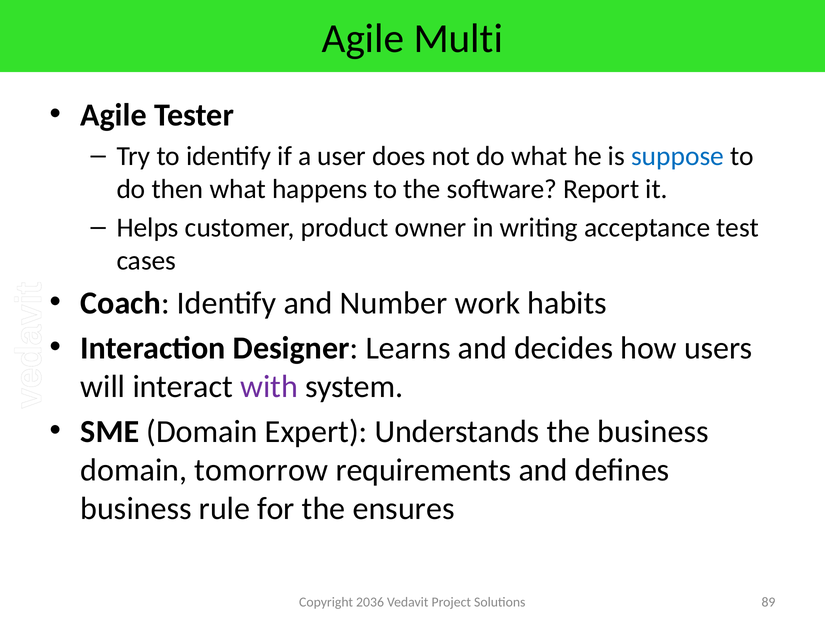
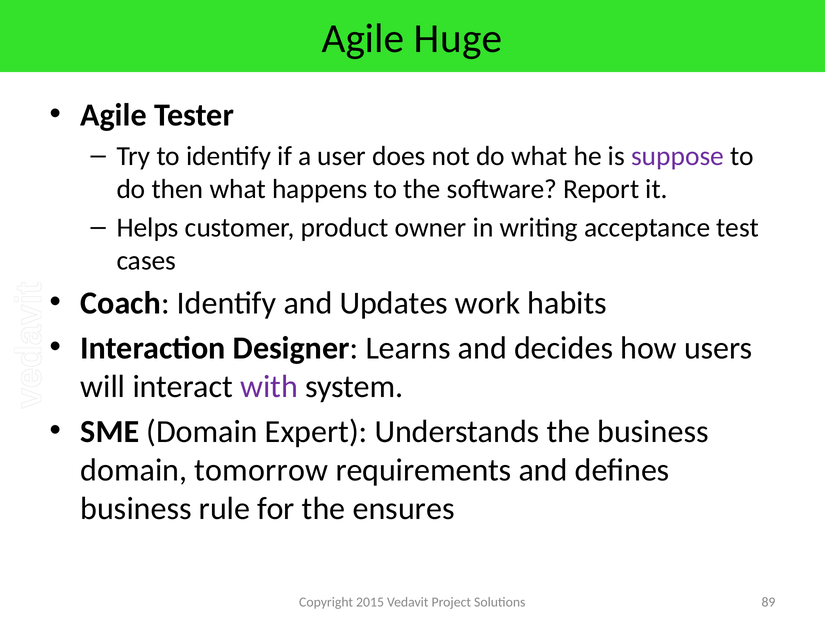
Multi: Multi -> Huge (458, 38)
suppose colour: blue -> purple (678, 156)
Number: Number -> Updates (394, 303)
2036: 2036 -> 2015 (370, 602)
